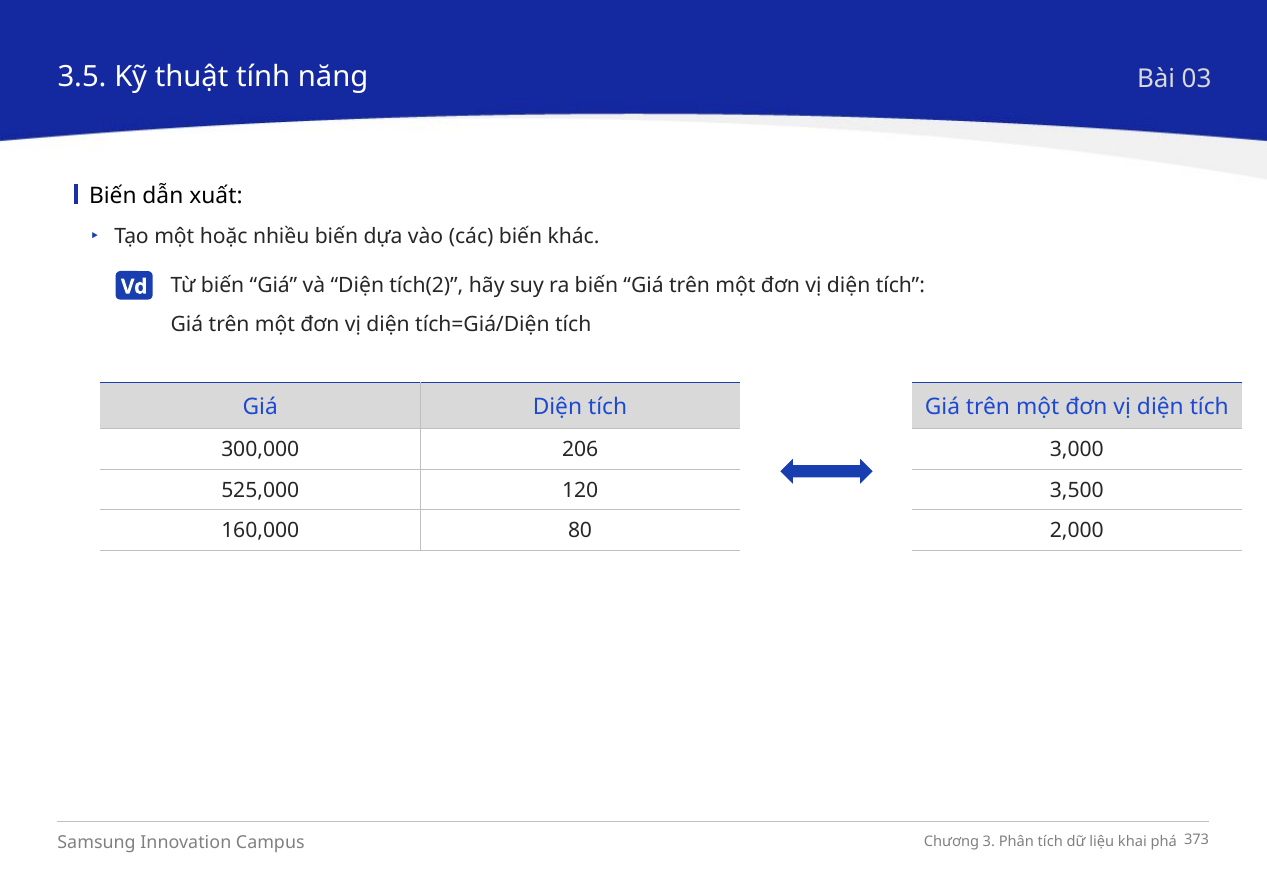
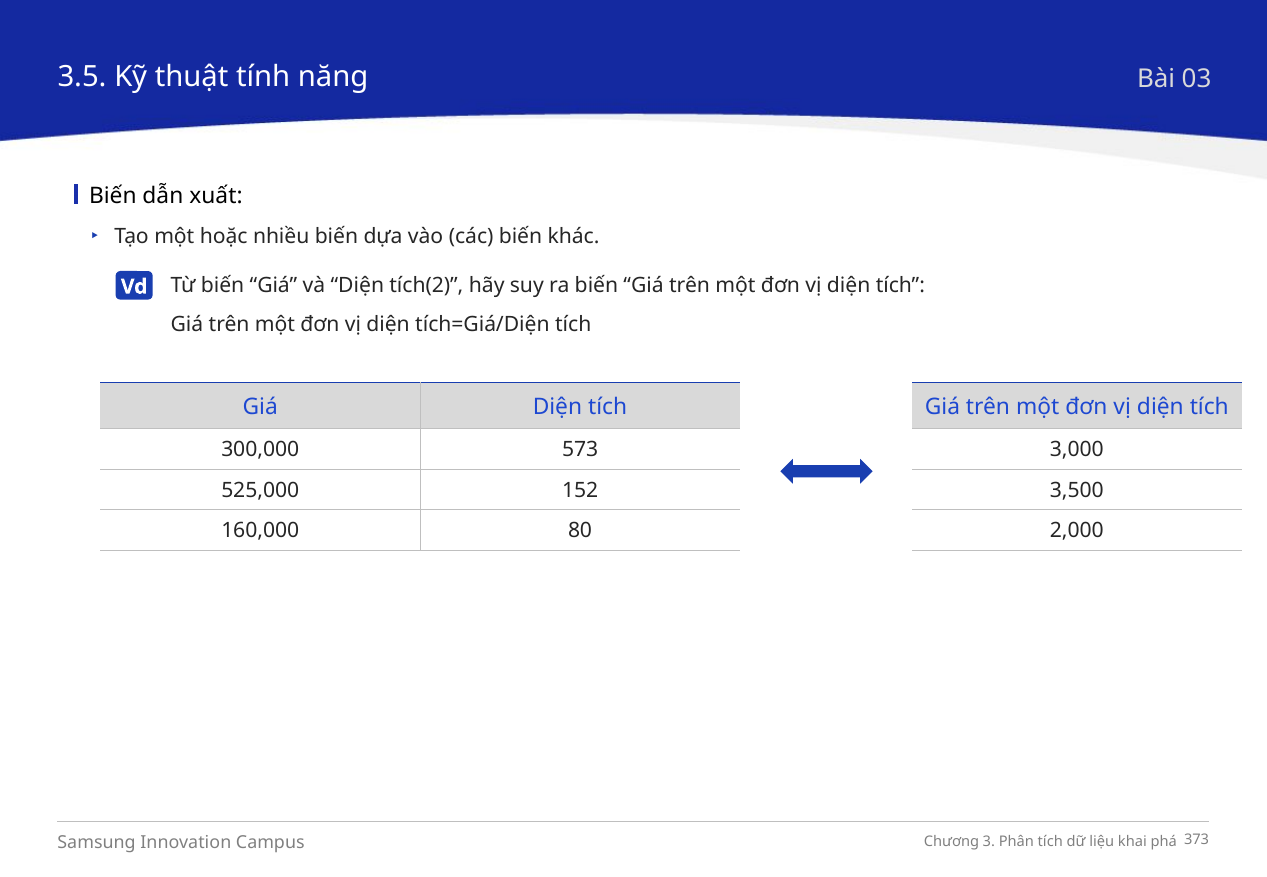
206: 206 -> 573 (580, 450)
120: 120 -> 152 (580, 491)
